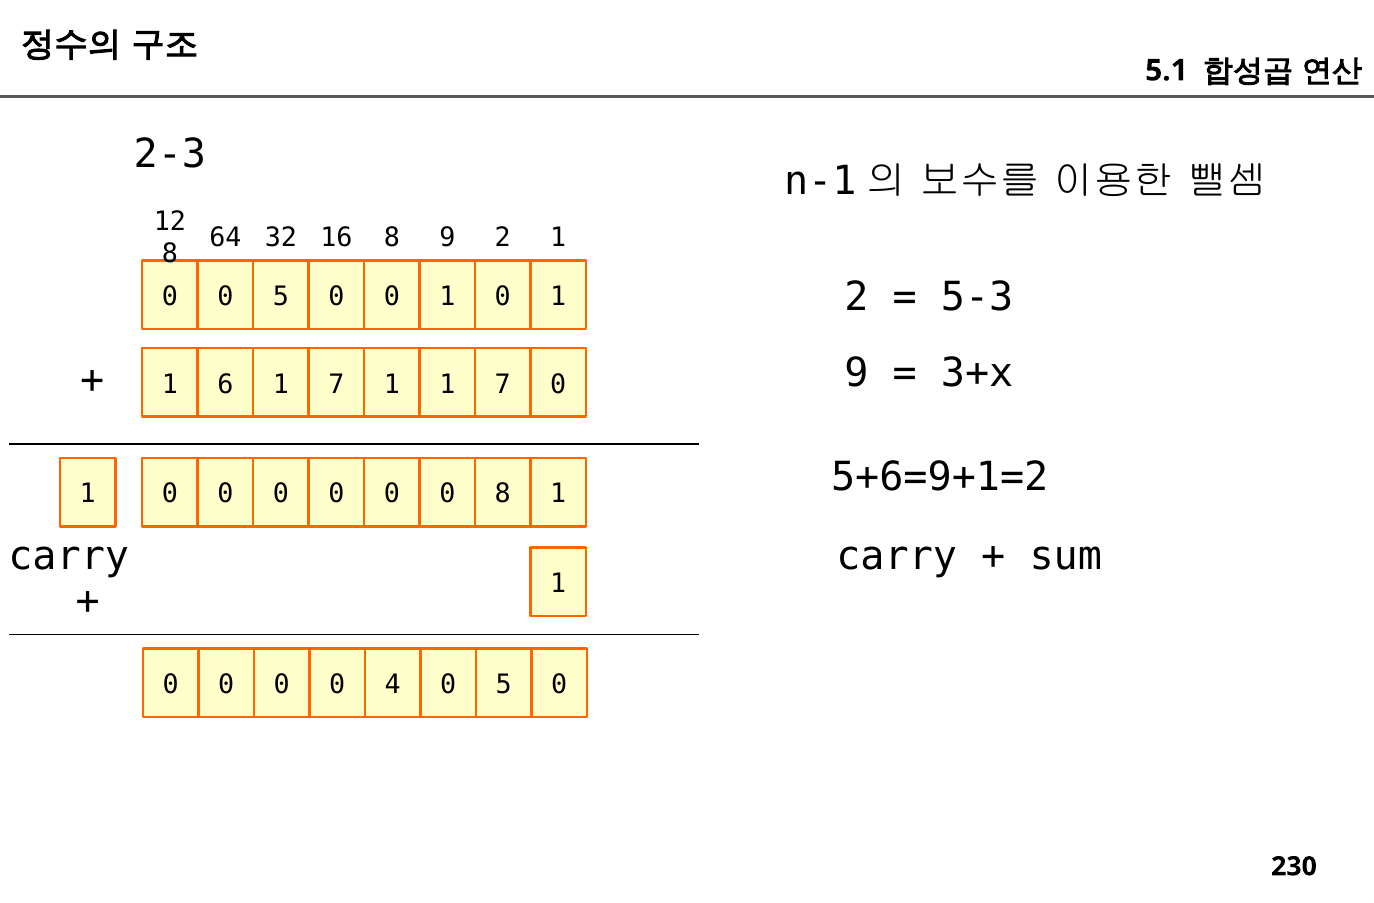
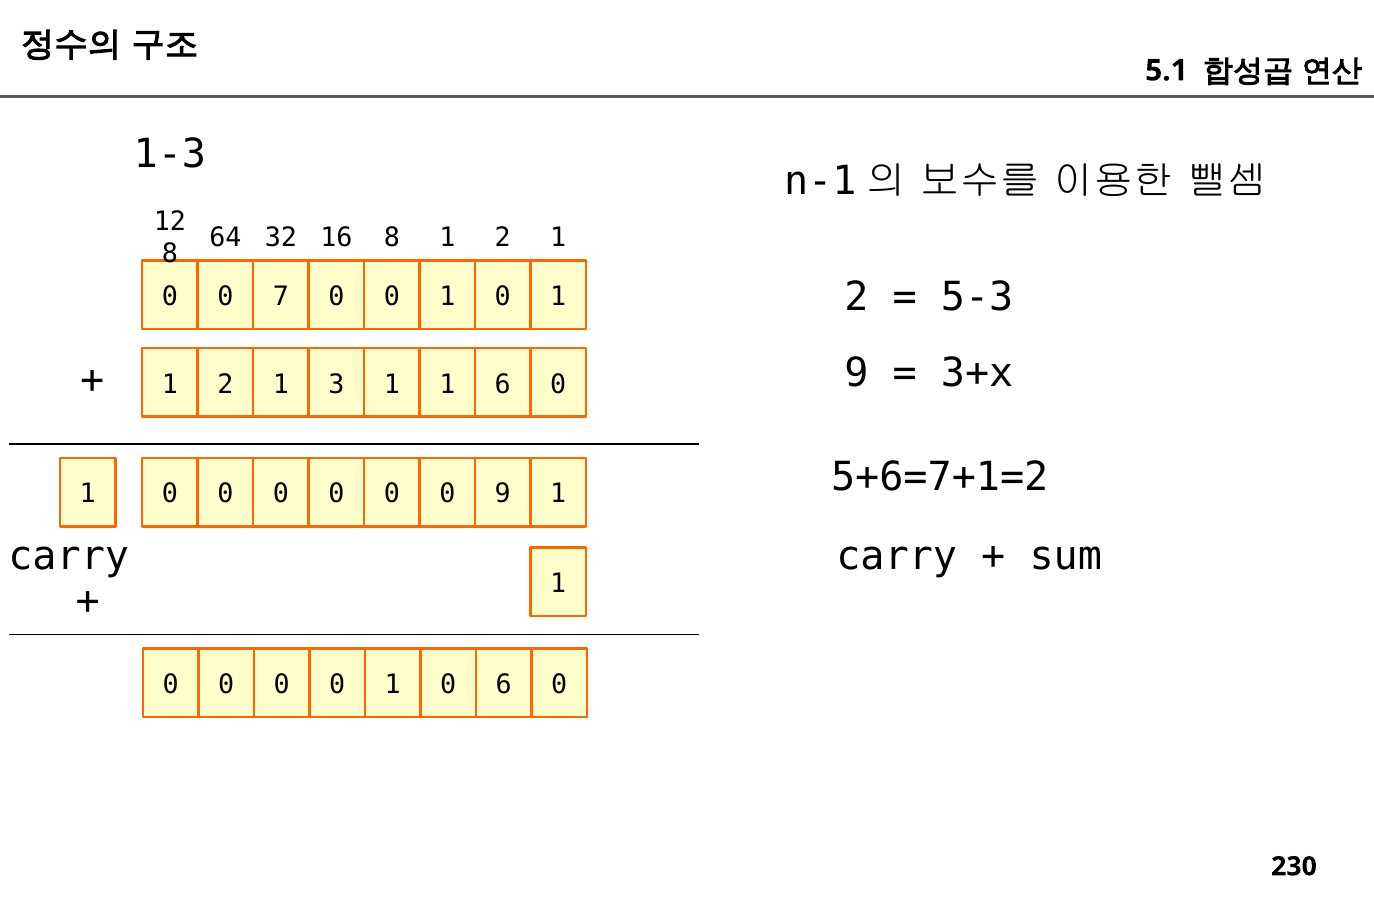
2-3: 2-3 -> 1-3 (170, 155)
8 9: 9 -> 1 (447, 238)
0 0 5: 5 -> 7 (281, 296)
6: 6 -> 2 (225, 384)
7: 7 -> 3 (336, 384)
1 1 7: 7 -> 6 (503, 384)
5+6=9+1=2: 5+6=9+1=2 -> 5+6=7+1=2 (940, 477)
0 8: 8 -> 9 (503, 494)
0 0 0 4: 4 -> 1 (393, 684)
5: 5 -> 6 (504, 684)
